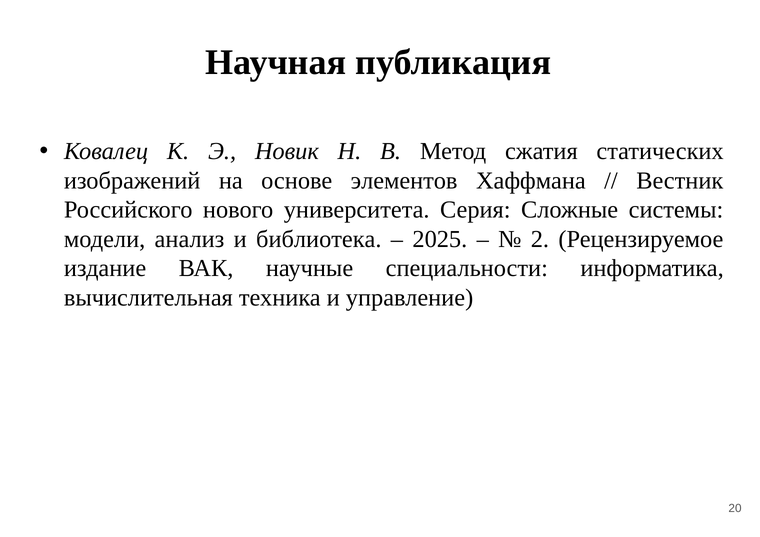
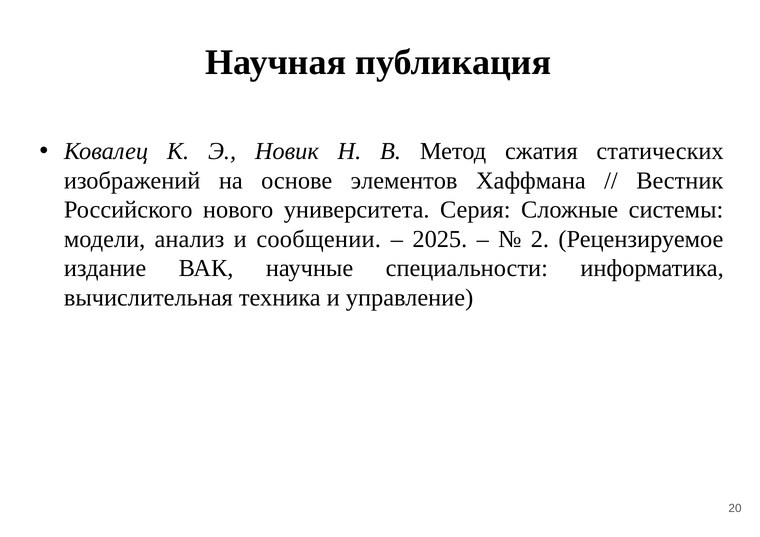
библиотека: библиотека -> сообщении (319, 239)
